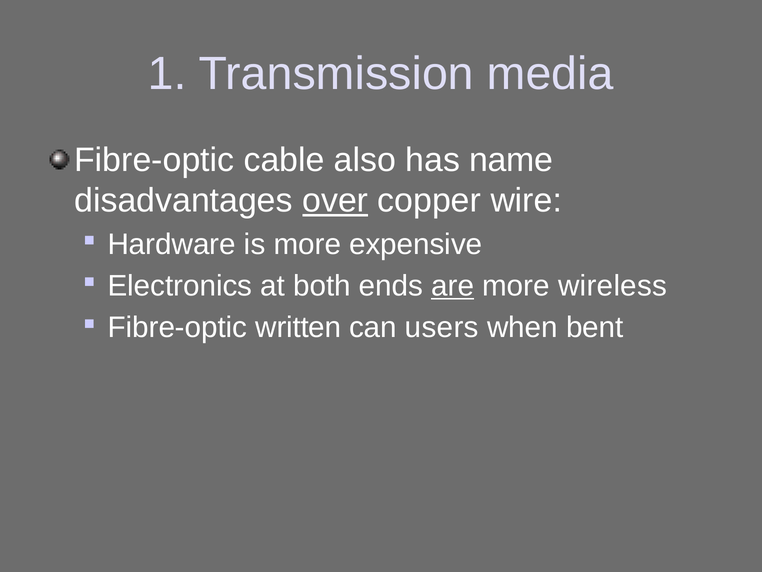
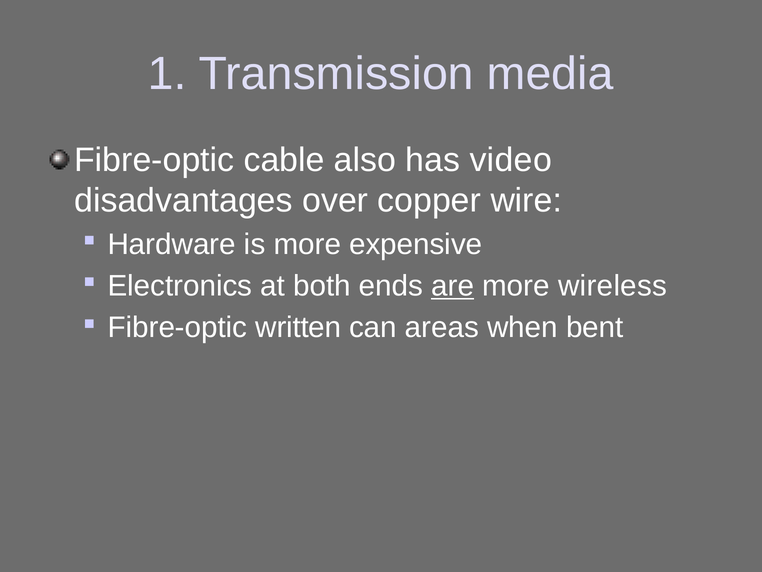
name: name -> video (511, 160)
over underline: present -> none (335, 201)
users: users -> areas (442, 327)
